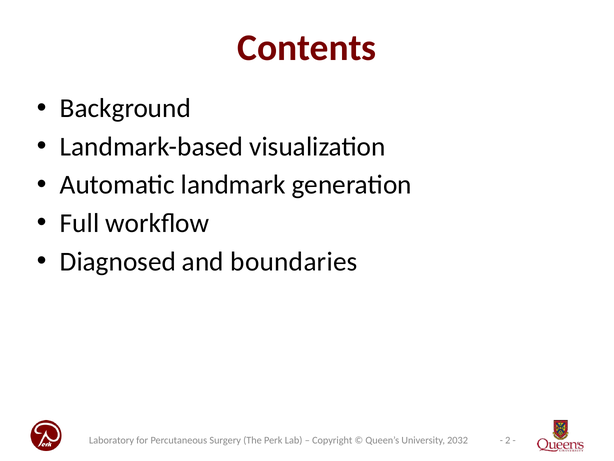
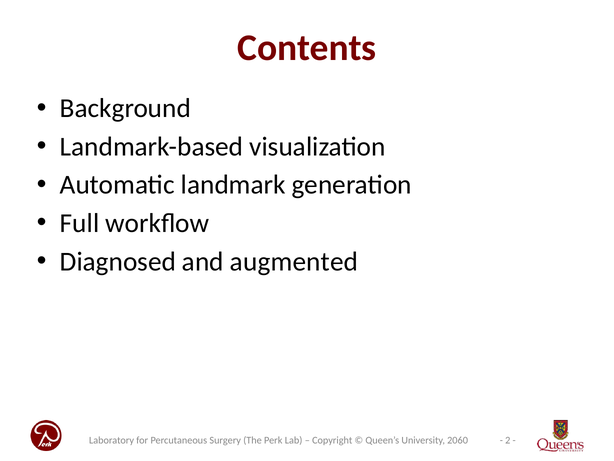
boundaries: boundaries -> augmented (294, 261)
2032: 2032 -> 2060 (458, 440)
